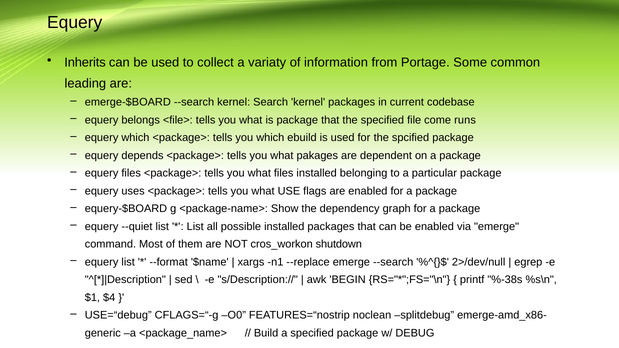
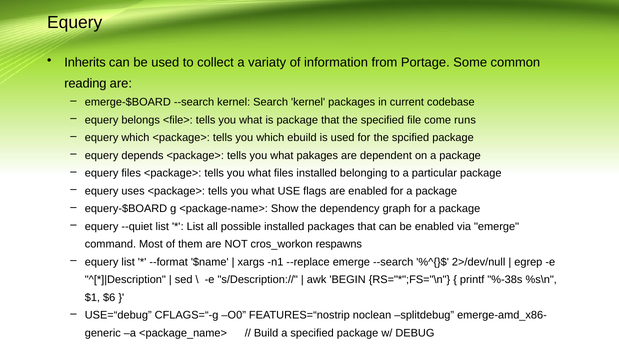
leading: leading -> reading (85, 83)
shutdown: shutdown -> respawns (339, 244)
$4: $4 -> $6 (109, 298)
